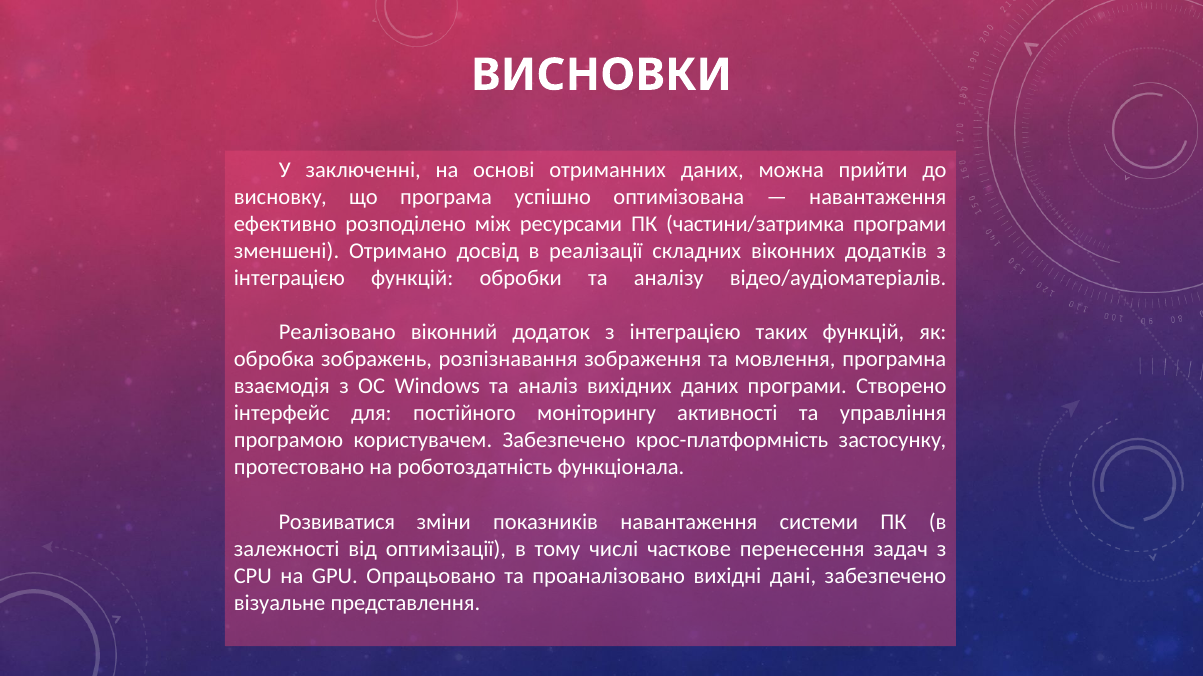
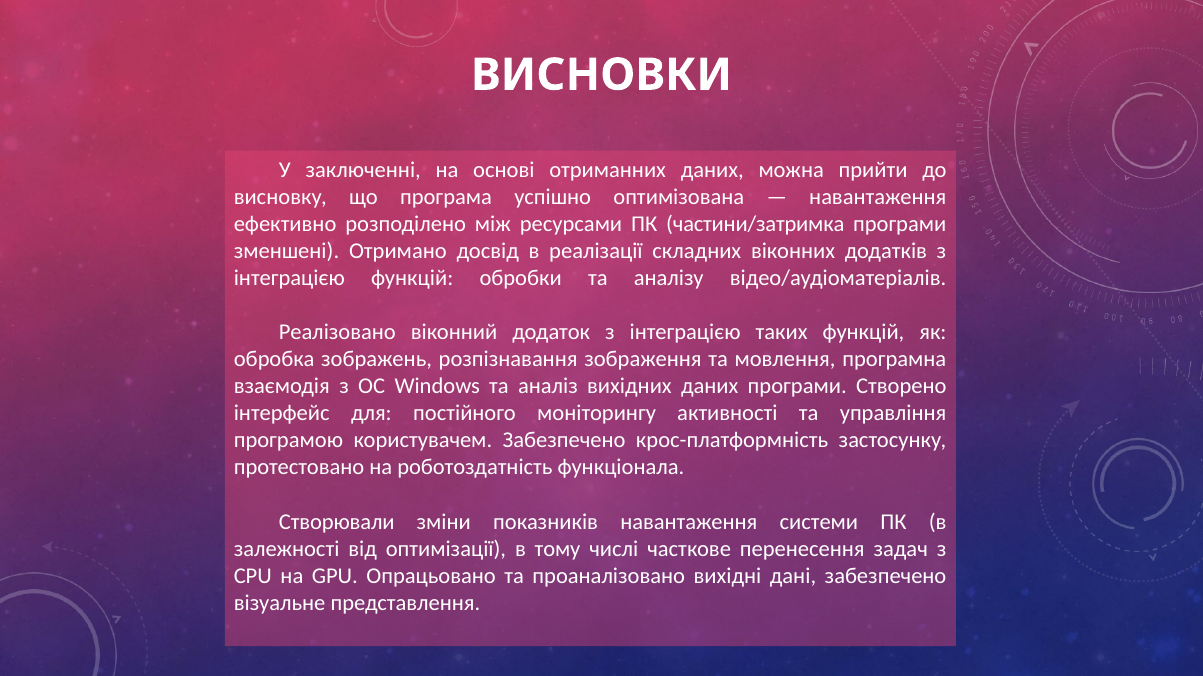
Розвиватися: Розвиватися -> Створювали (337, 522)
